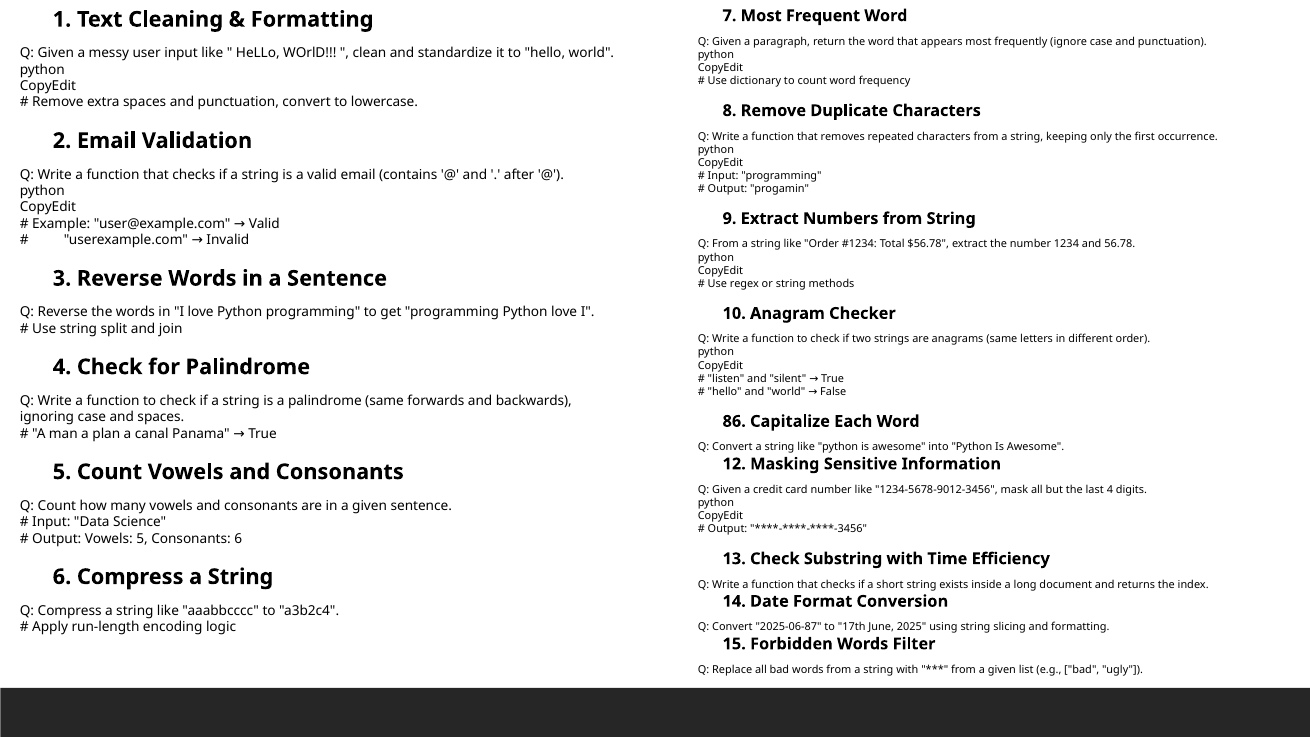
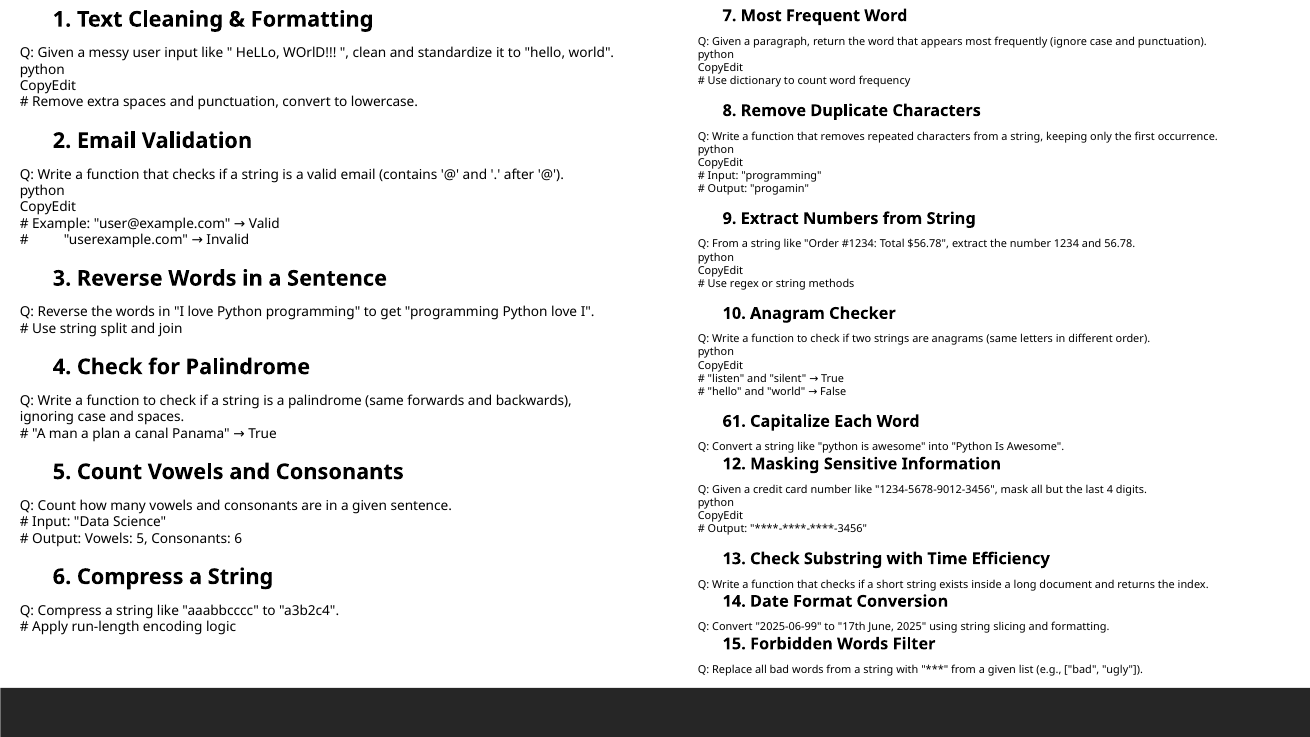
86: 86 -> 61 (734, 421)
2025-06-87: 2025-06-87 -> 2025-06-99 (789, 627)
